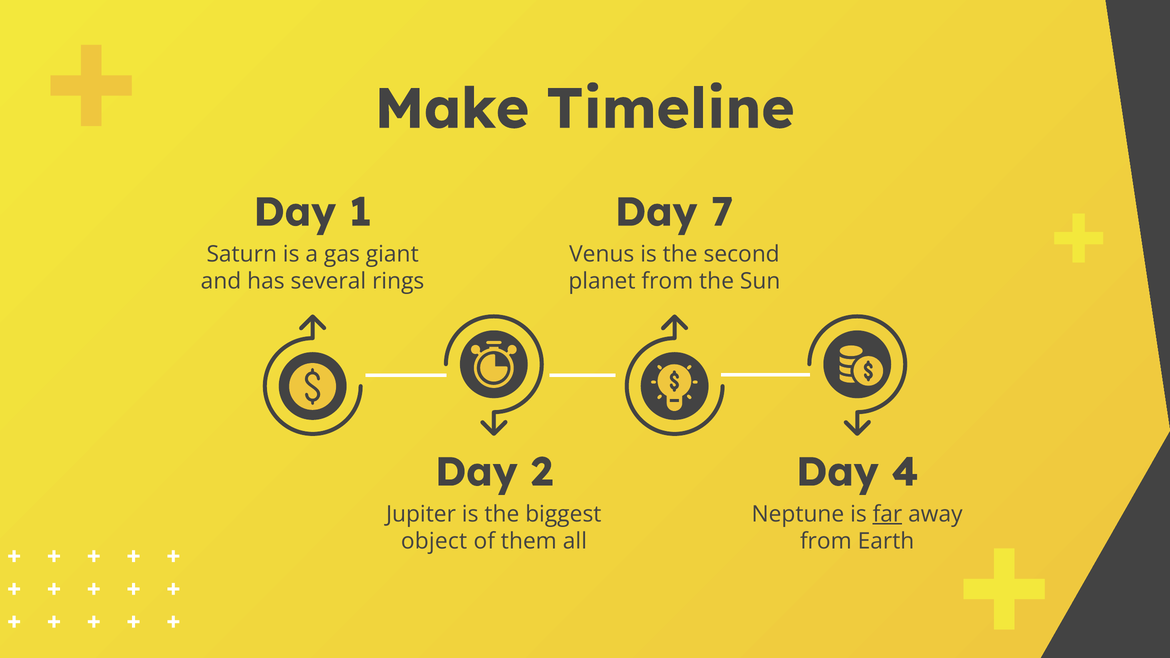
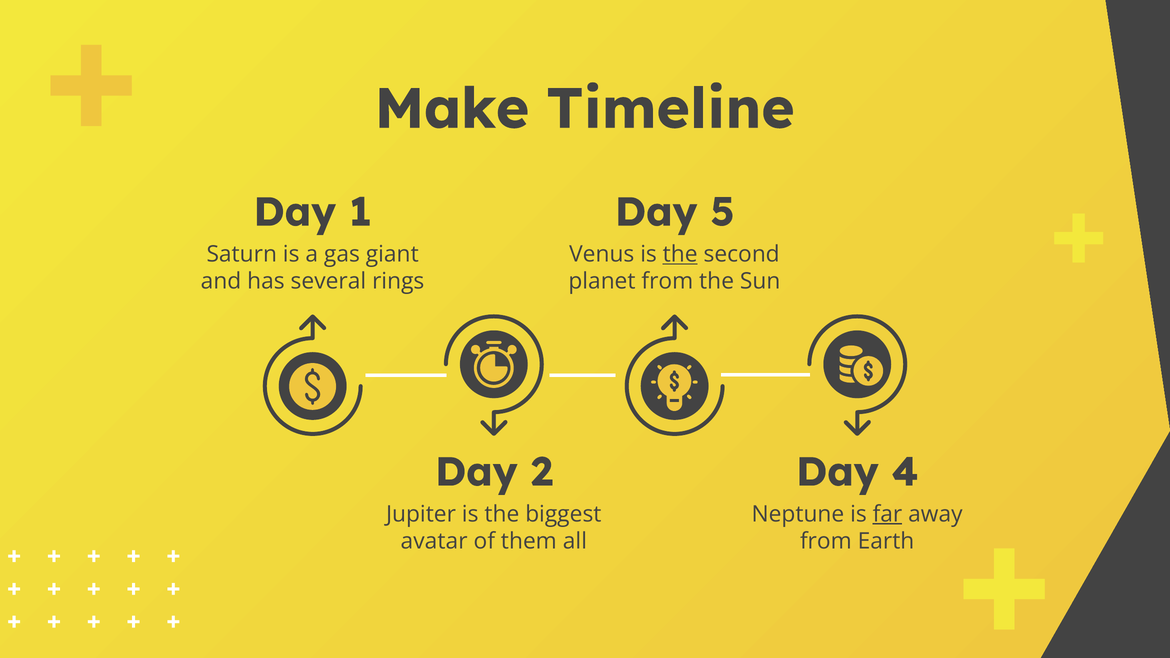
7: 7 -> 5 (722, 212)
the underline: none -> present (680, 254)
object: object -> avatar (434, 542)
